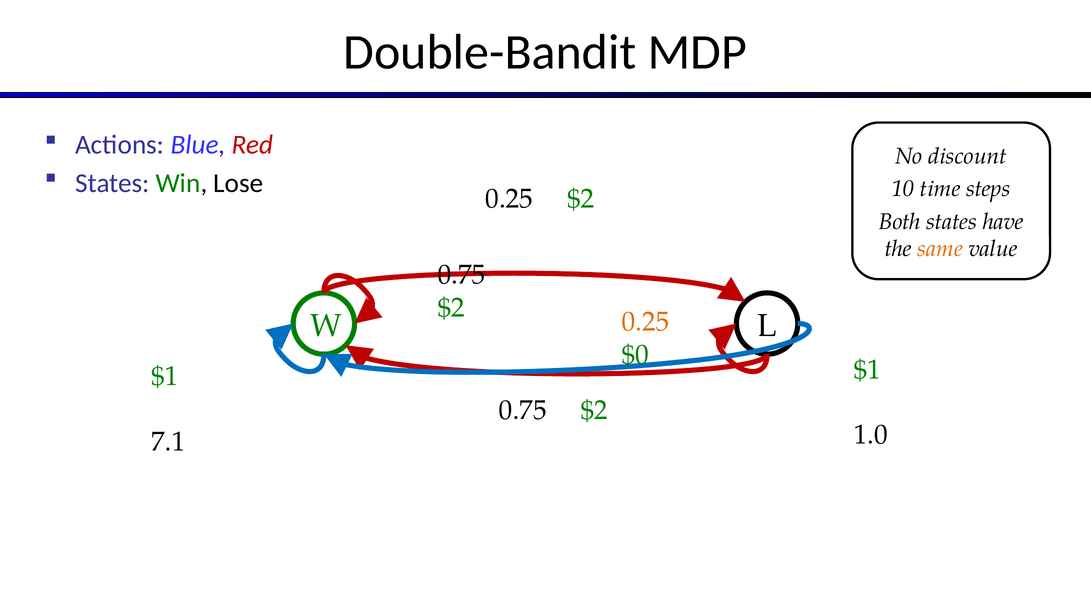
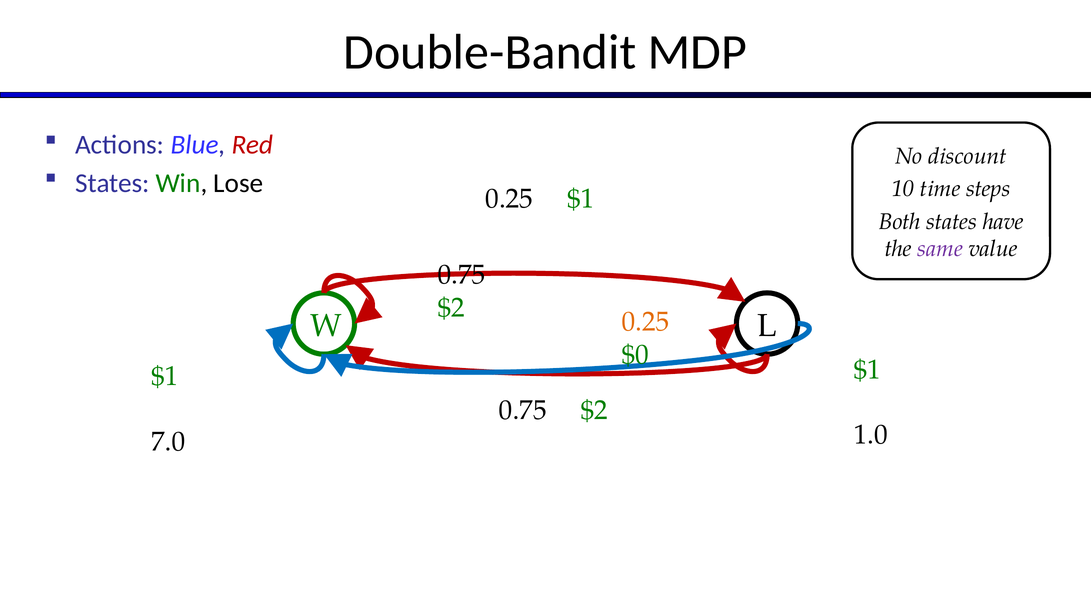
0.25 $2: $2 -> $1 (581, 199)
same colour: orange -> purple (940, 249)
7.1: 7.1 -> 7.0 (168, 442)
